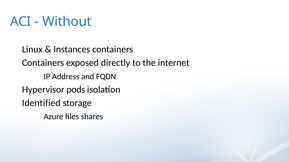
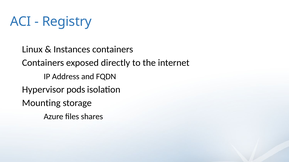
Without: Without -> Registry (67, 22)
Identified: Identified -> Mounting (41, 103)
